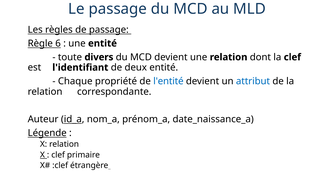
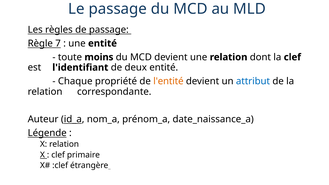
6: 6 -> 7 (58, 43)
divers: divers -> moins (99, 57)
l'entité colour: blue -> orange (168, 81)
